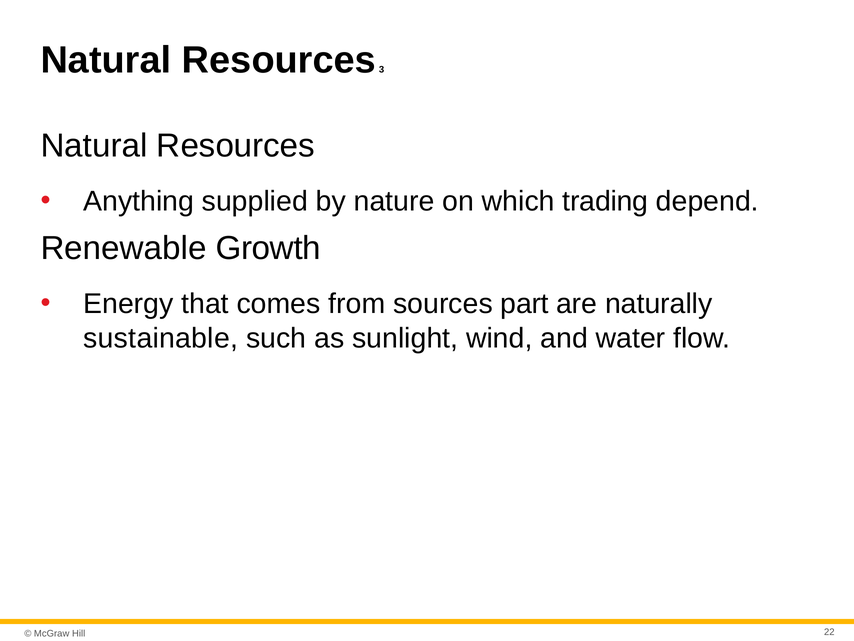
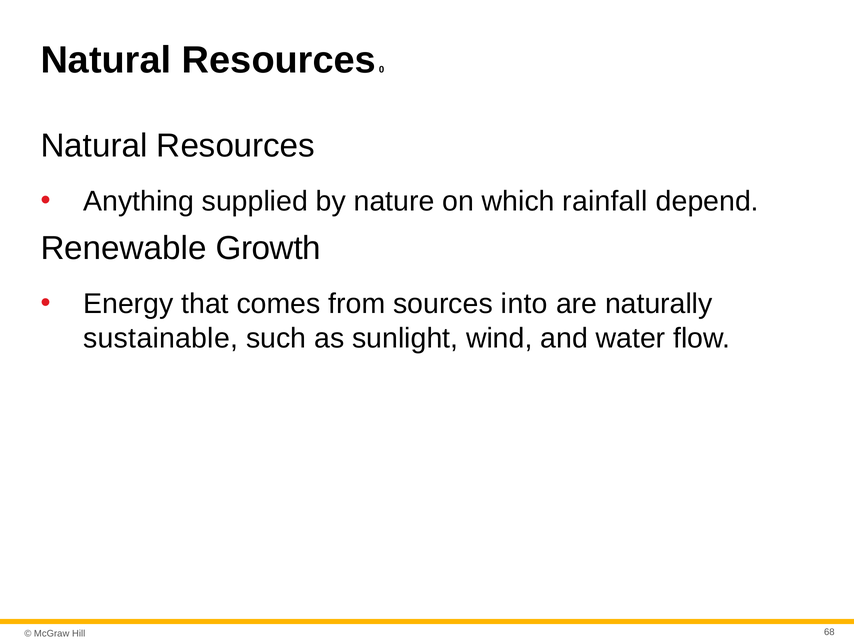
3: 3 -> 0 (382, 69)
trading: trading -> rainfall (605, 201)
part: part -> into (524, 304)
22: 22 -> 68 (829, 631)
